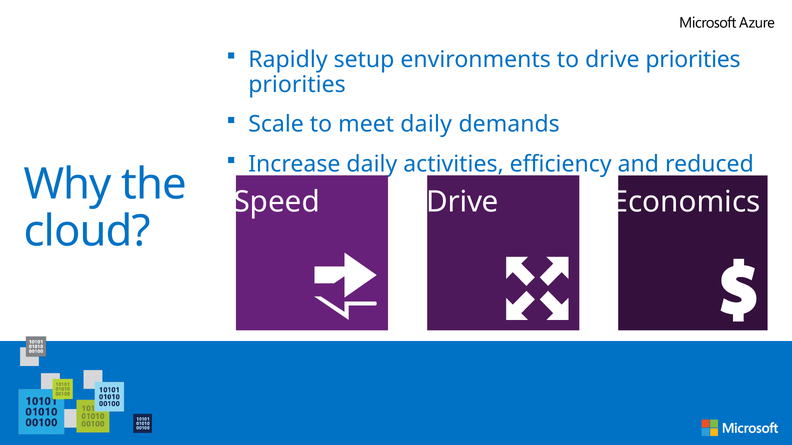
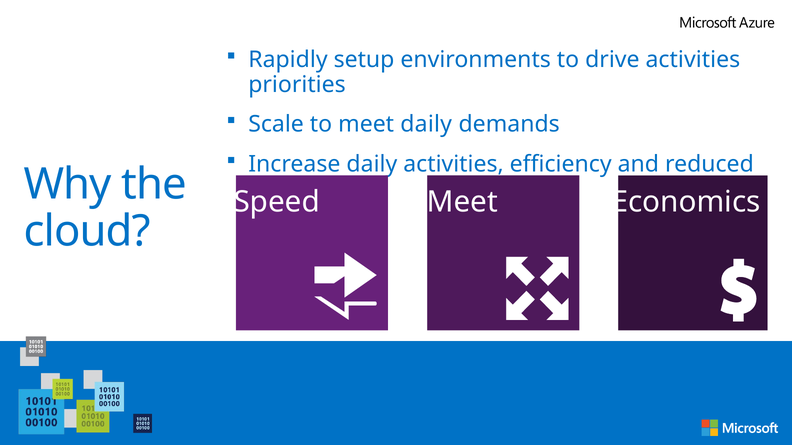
drive priorities: priorities -> activities (693, 60)
Drive: Drive -> Meet (462, 202)
